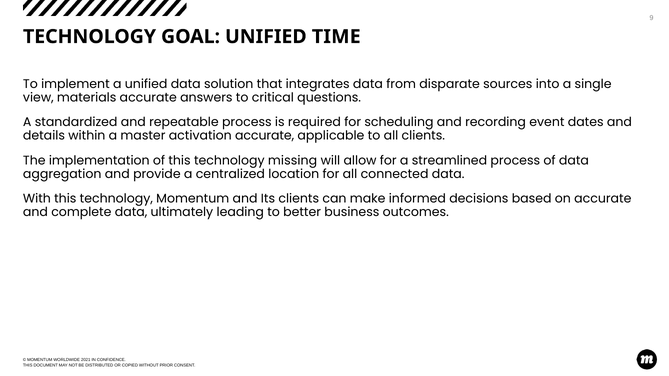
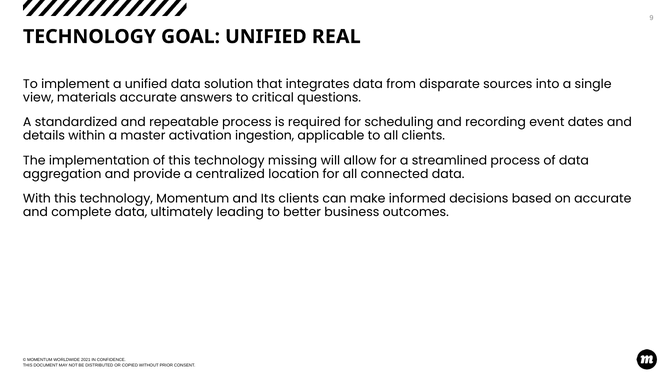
TIME: TIME -> REAL (336, 37)
activation accurate: accurate -> ingestion (265, 136)
